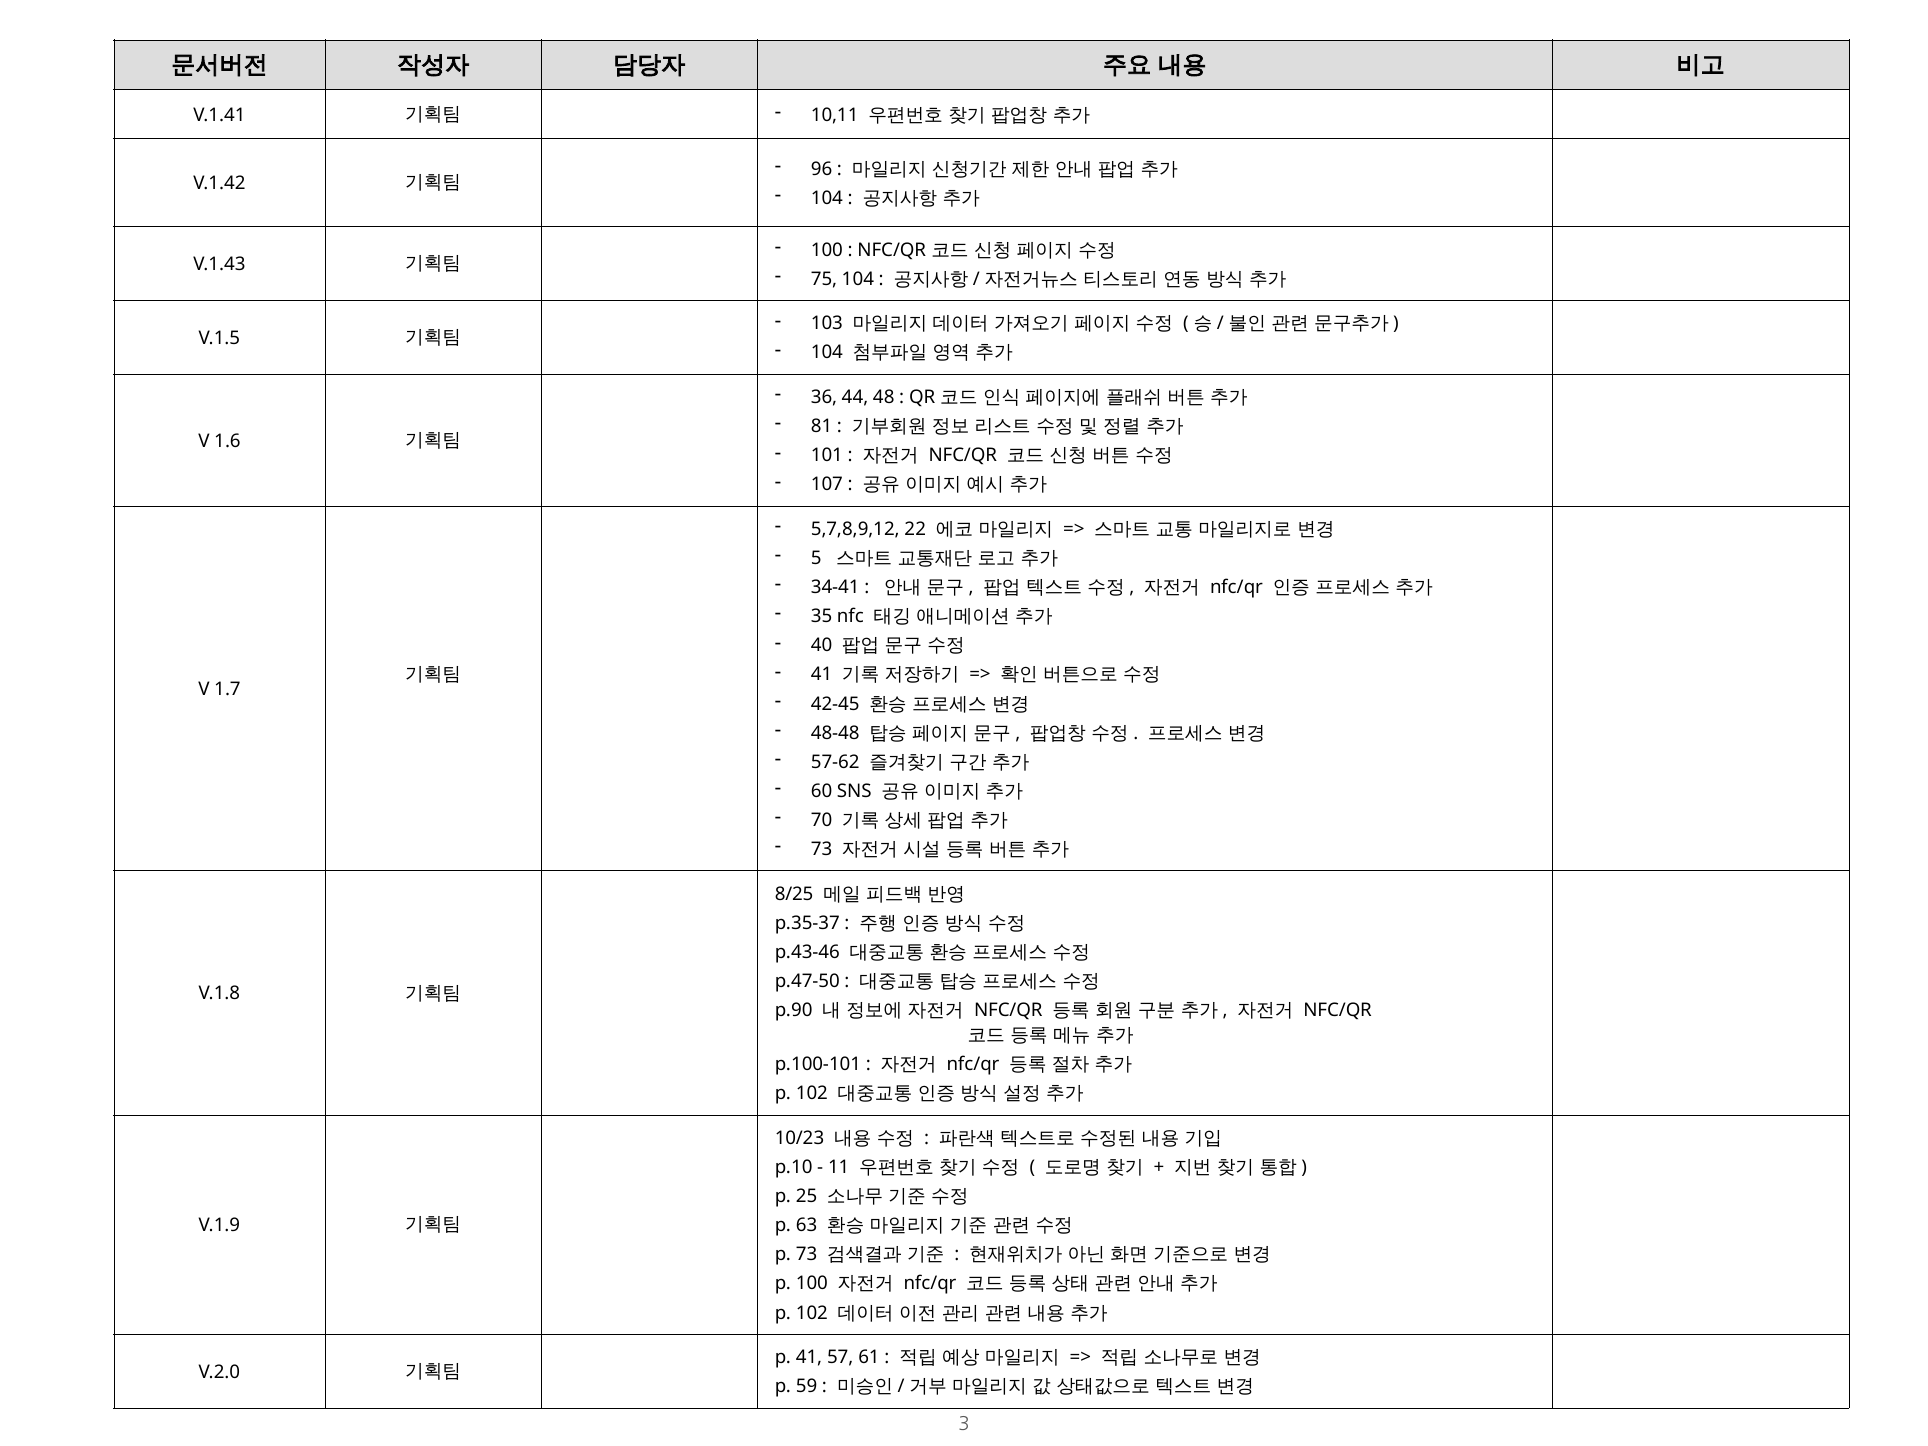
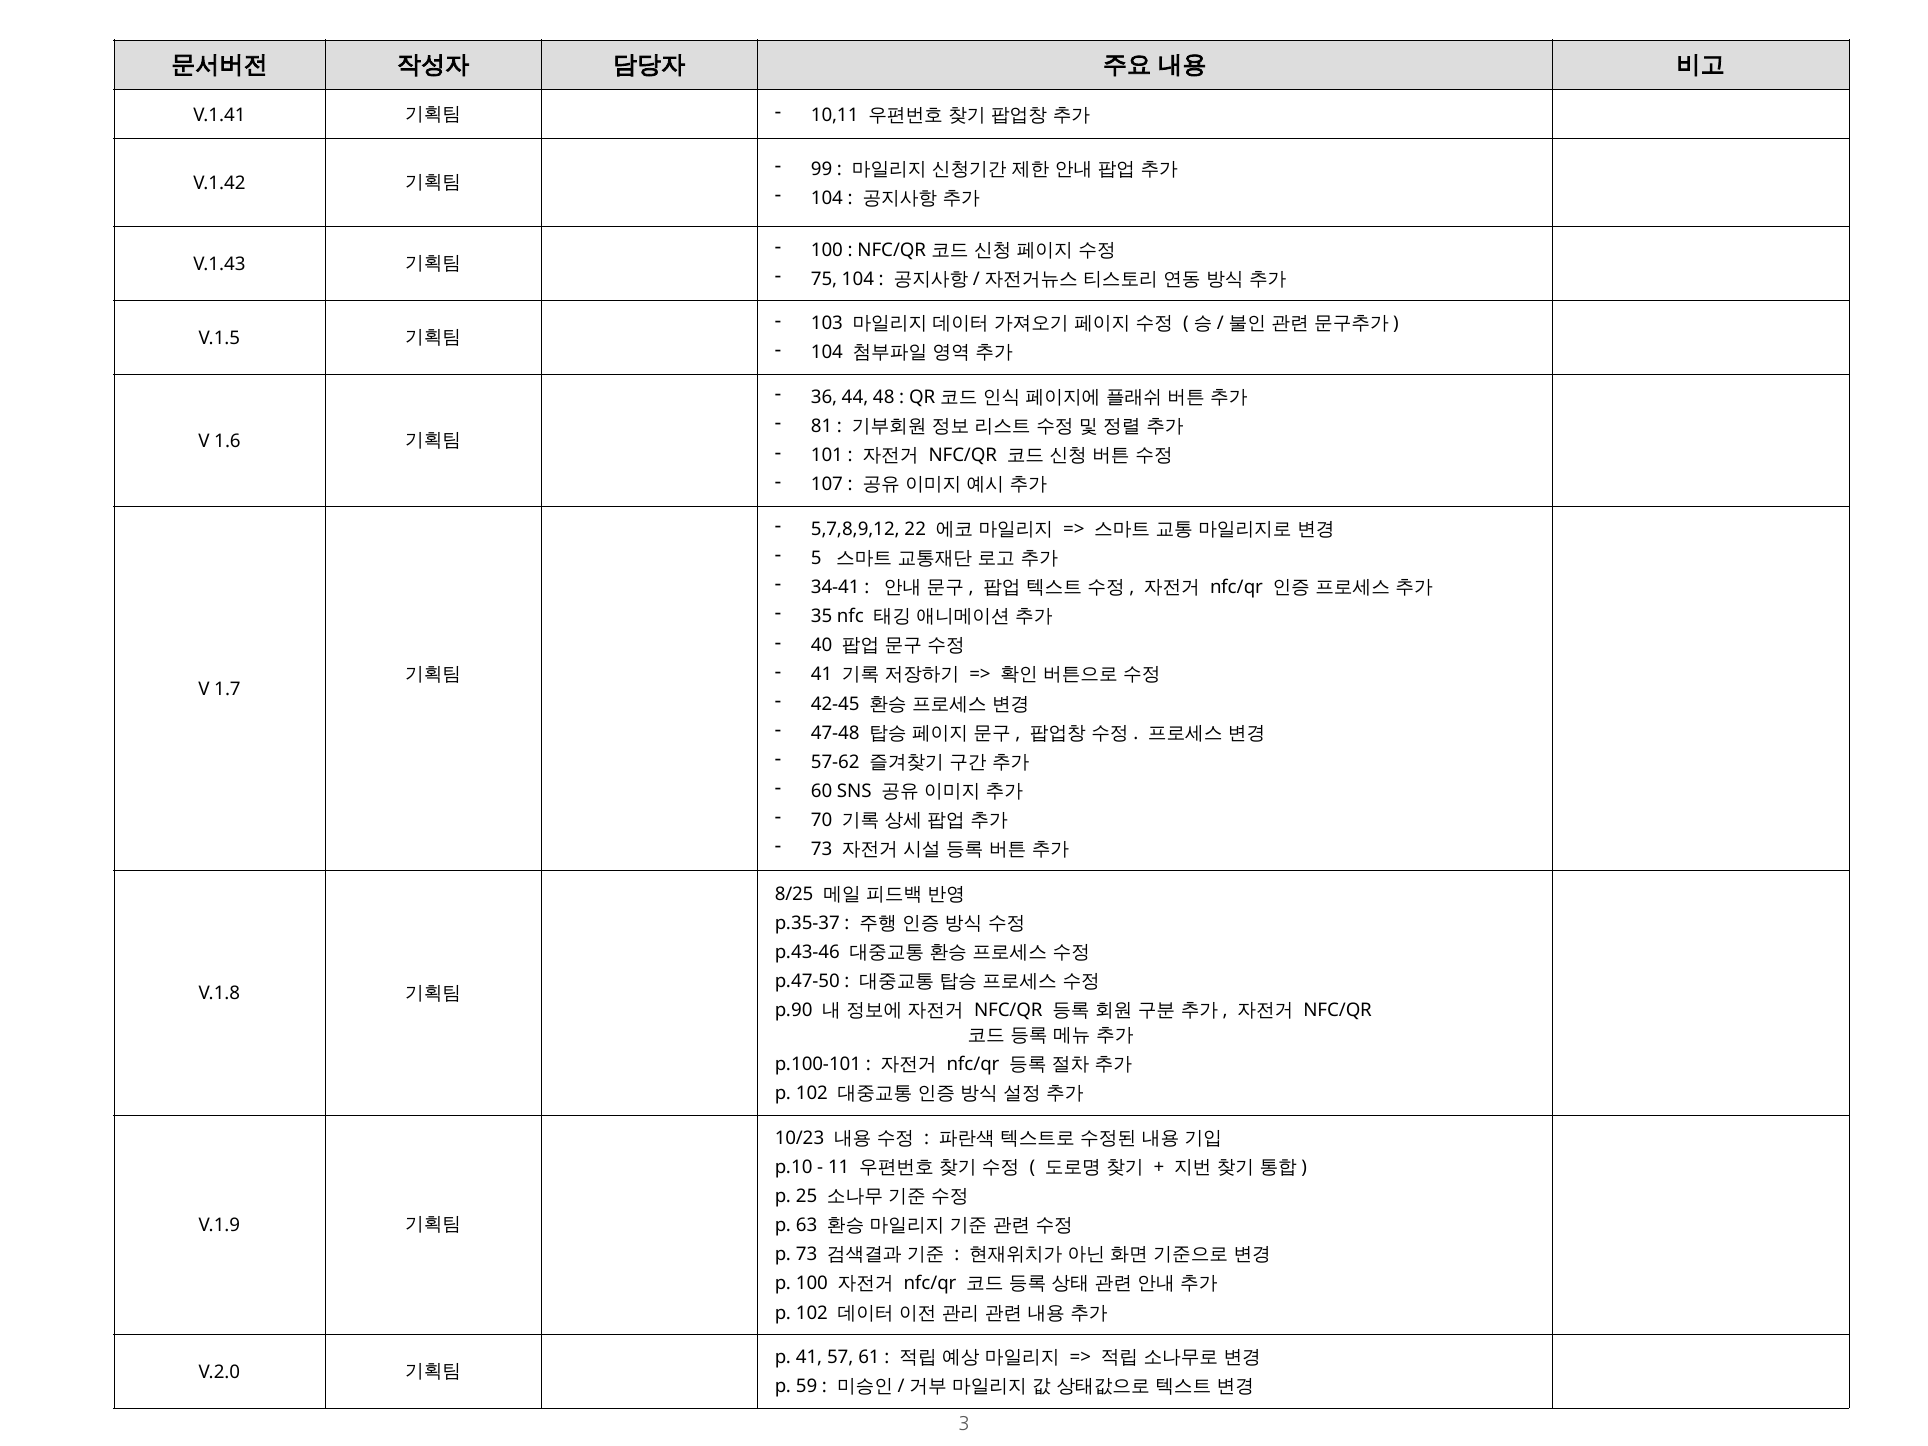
96: 96 -> 99 (822, 169)
48-48: 48-48 -> 47-48 (835, 733)
